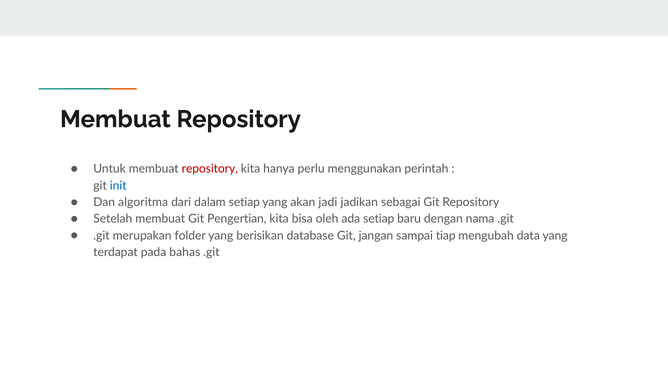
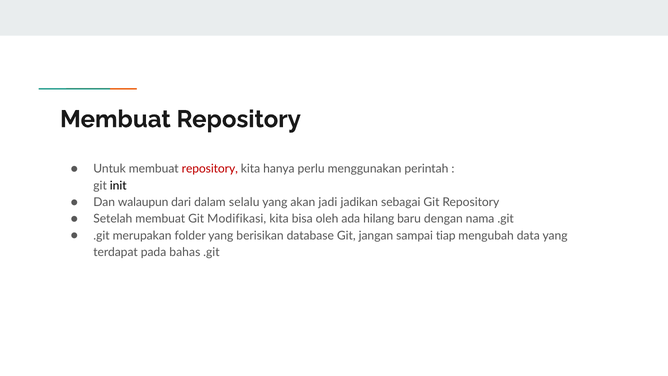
init colour: blue -> black (118, 185)
algoritma: algoritma -> walaupun (143, 202)
dalam setiap: setiap -> selalu (244, 202)
Pengertian: Pengertian -> Modifikasi (237, 219)
ada setiap: setiap -> hilang (379, 219)
